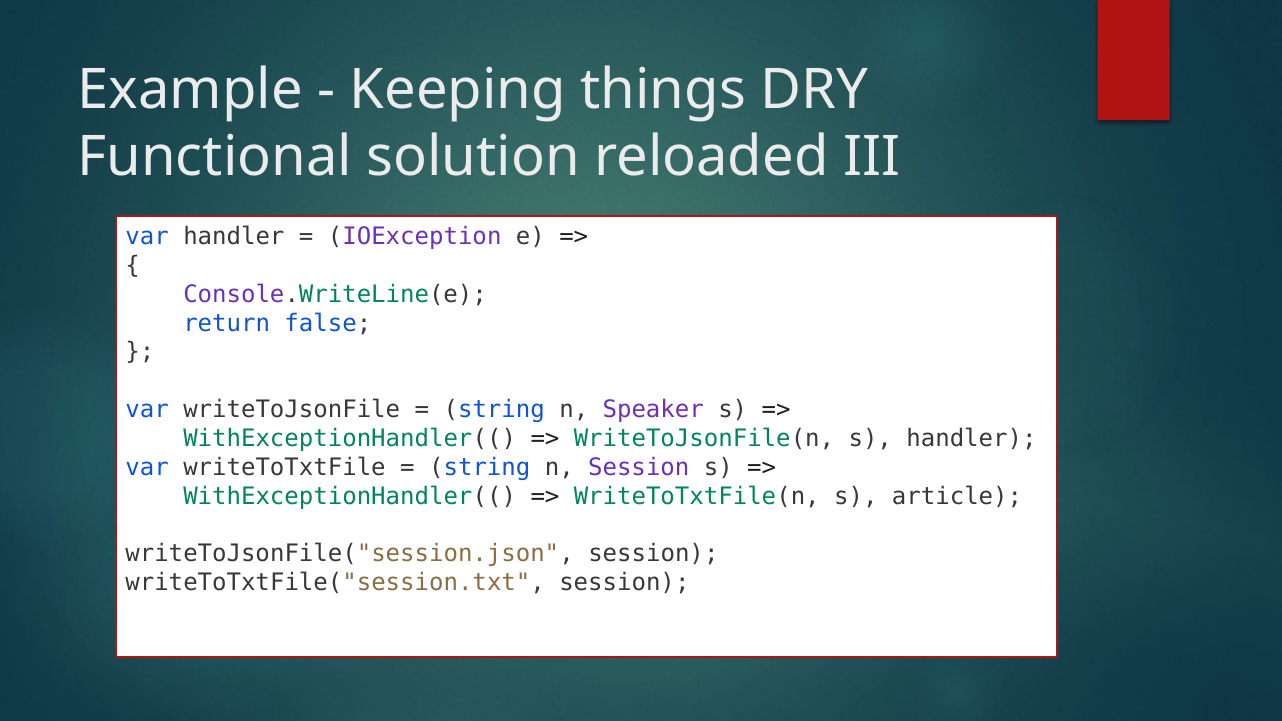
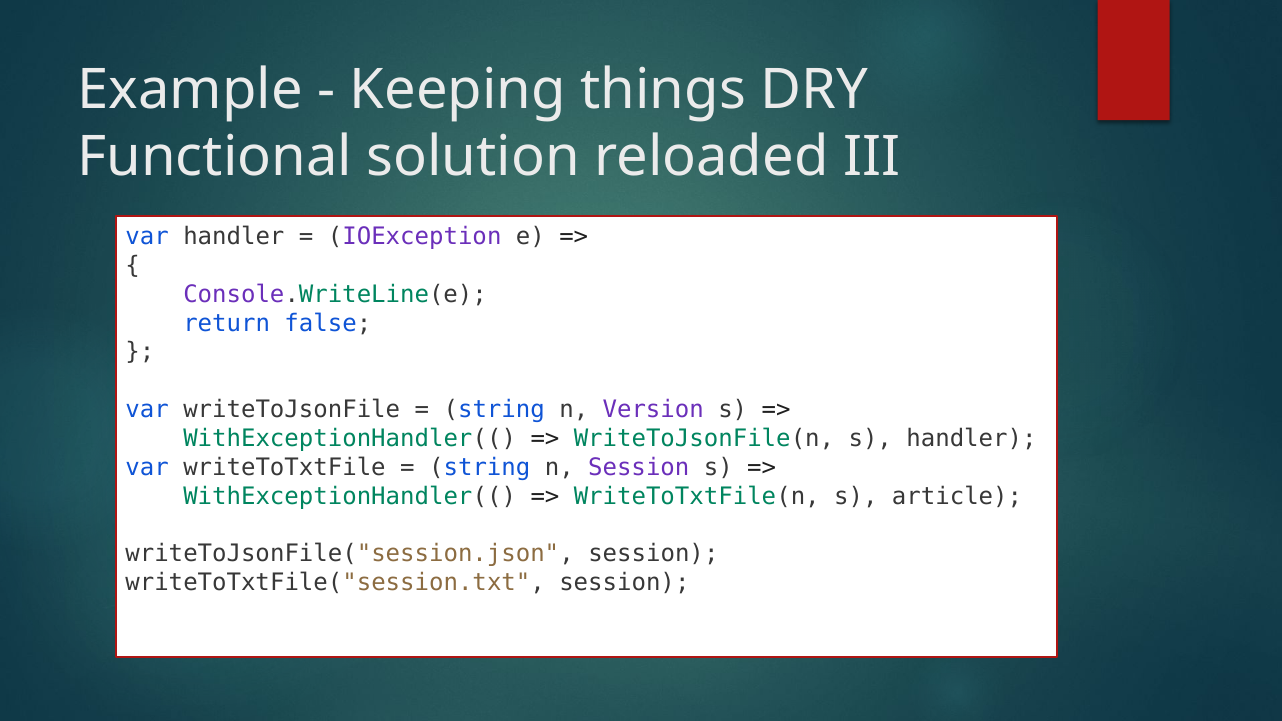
Speaker: Speaker -> Version (653, 410)
